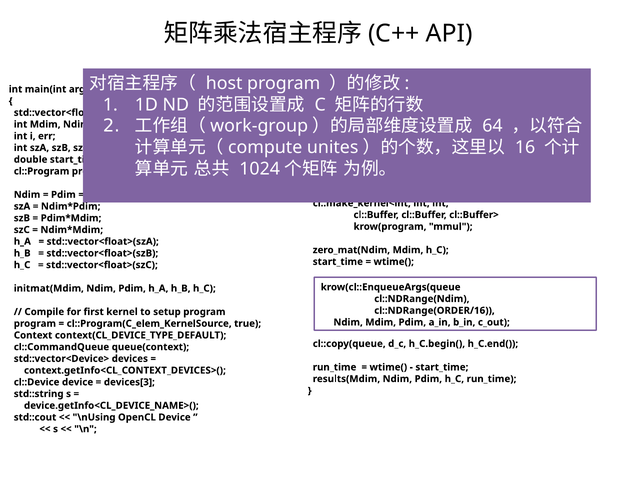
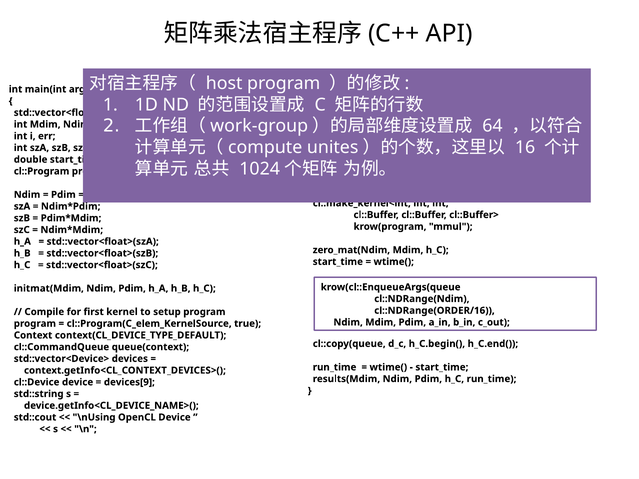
devices[3: devices[3 -> devices[9 (129, 382)
